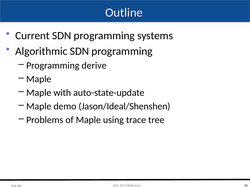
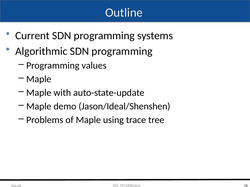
derive: derive -> values (94, 66)
